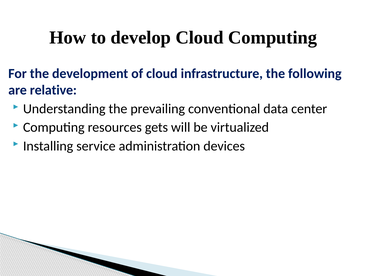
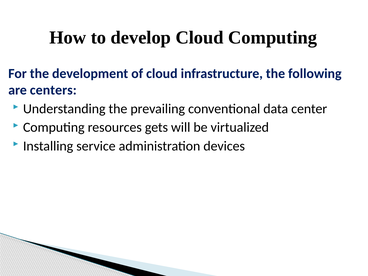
relative: relative -> centers (53, 90)
